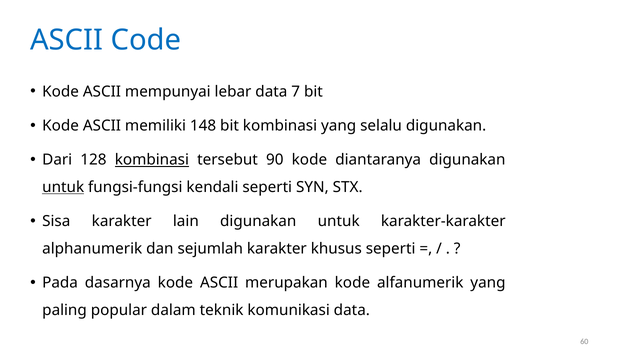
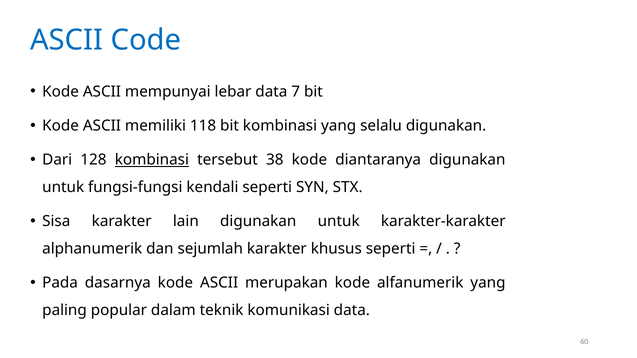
148: 148 -> 118 (203, 126)
90: 90 -> 38 (275, 160)
untuk underline: present -> none (63, 187)
